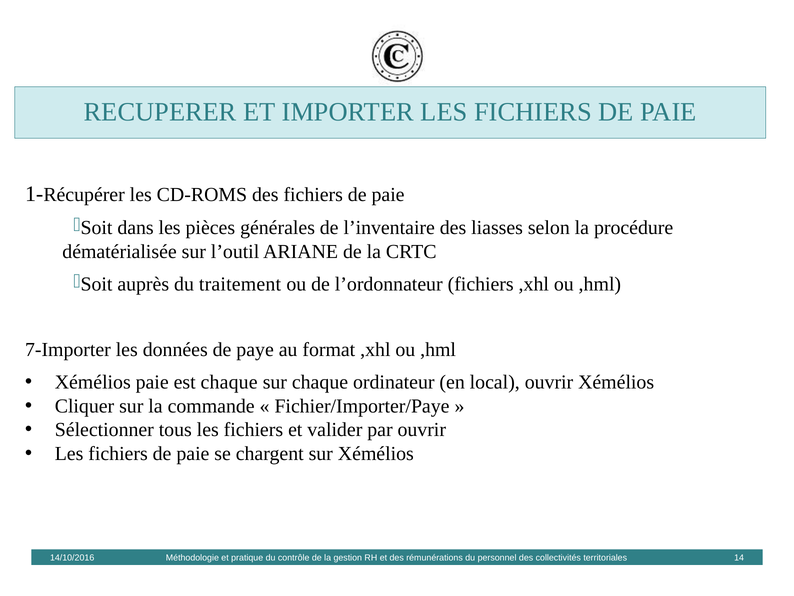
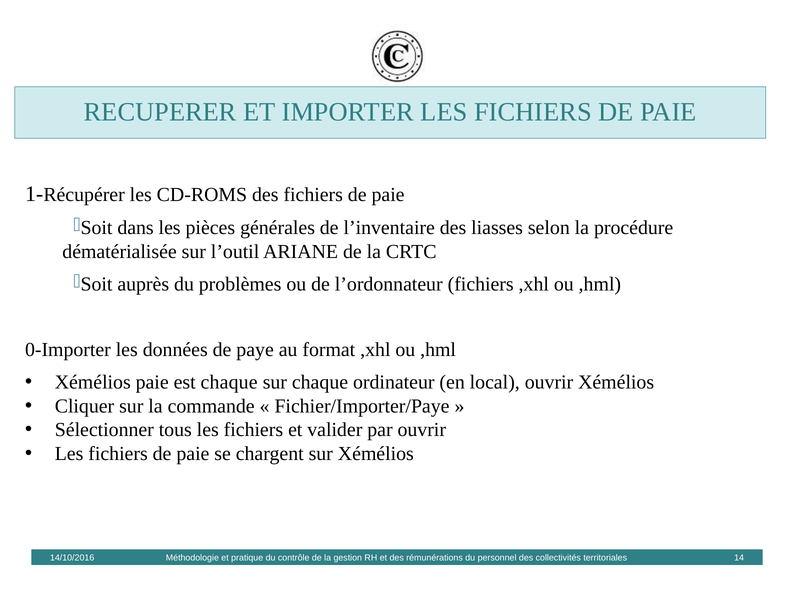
traitement: traitement -> problèmes (240, 284)
7-Importer: 7-Importer -> 0-Importer (68, 349)
